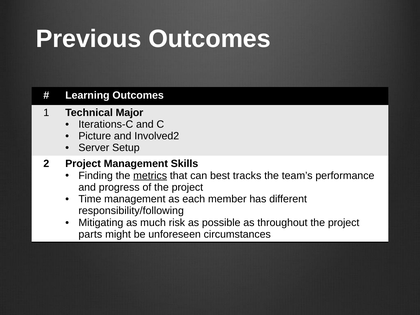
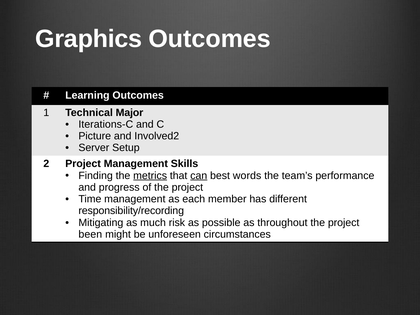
Previous: Previous -> Graphics (89, 39)
can underline: none -> present (199, 176)
tracks: tracks -> words (247, 176)
responsibility/following: responsibility/following -> responsibility/recording (131, 211)
parts: parts -> been (90, 234)
